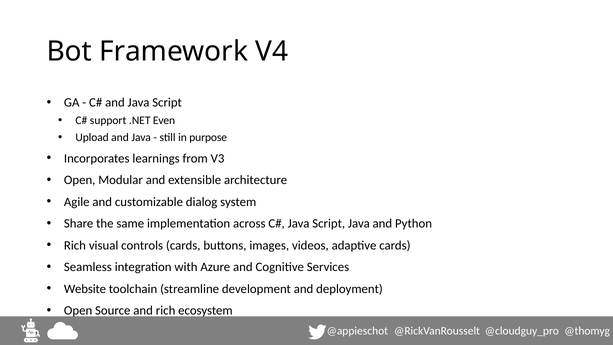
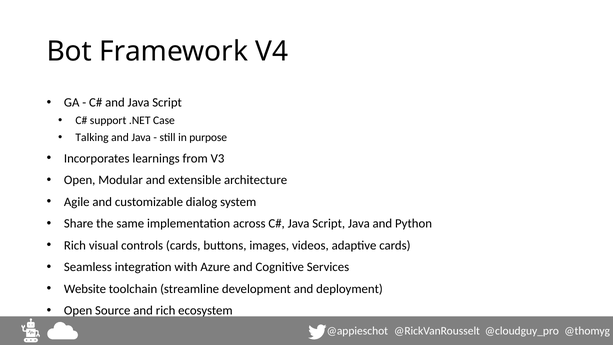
Even: Even -> Case (164, 120)
Upload: Upload -> Talking (92, 137)
